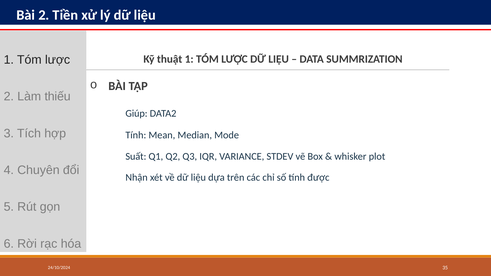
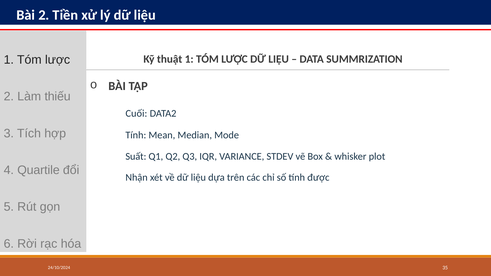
Giúp: Giúp -> Cuối (136, 114)
Chuyên: Chuyên -> Quartile (38, 170)
